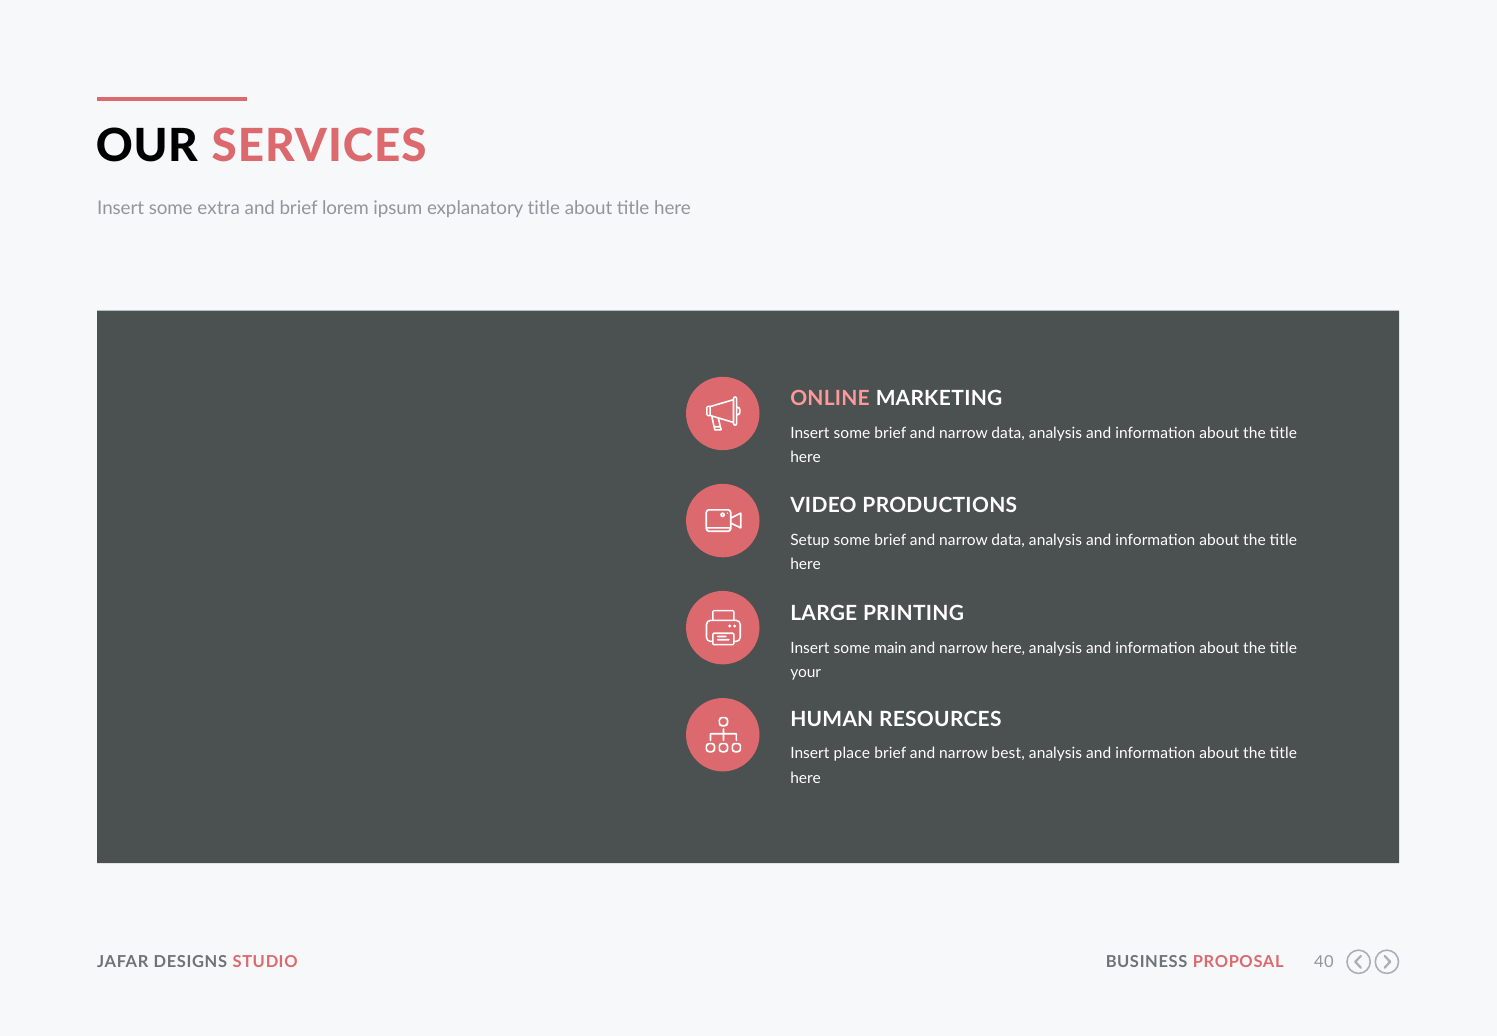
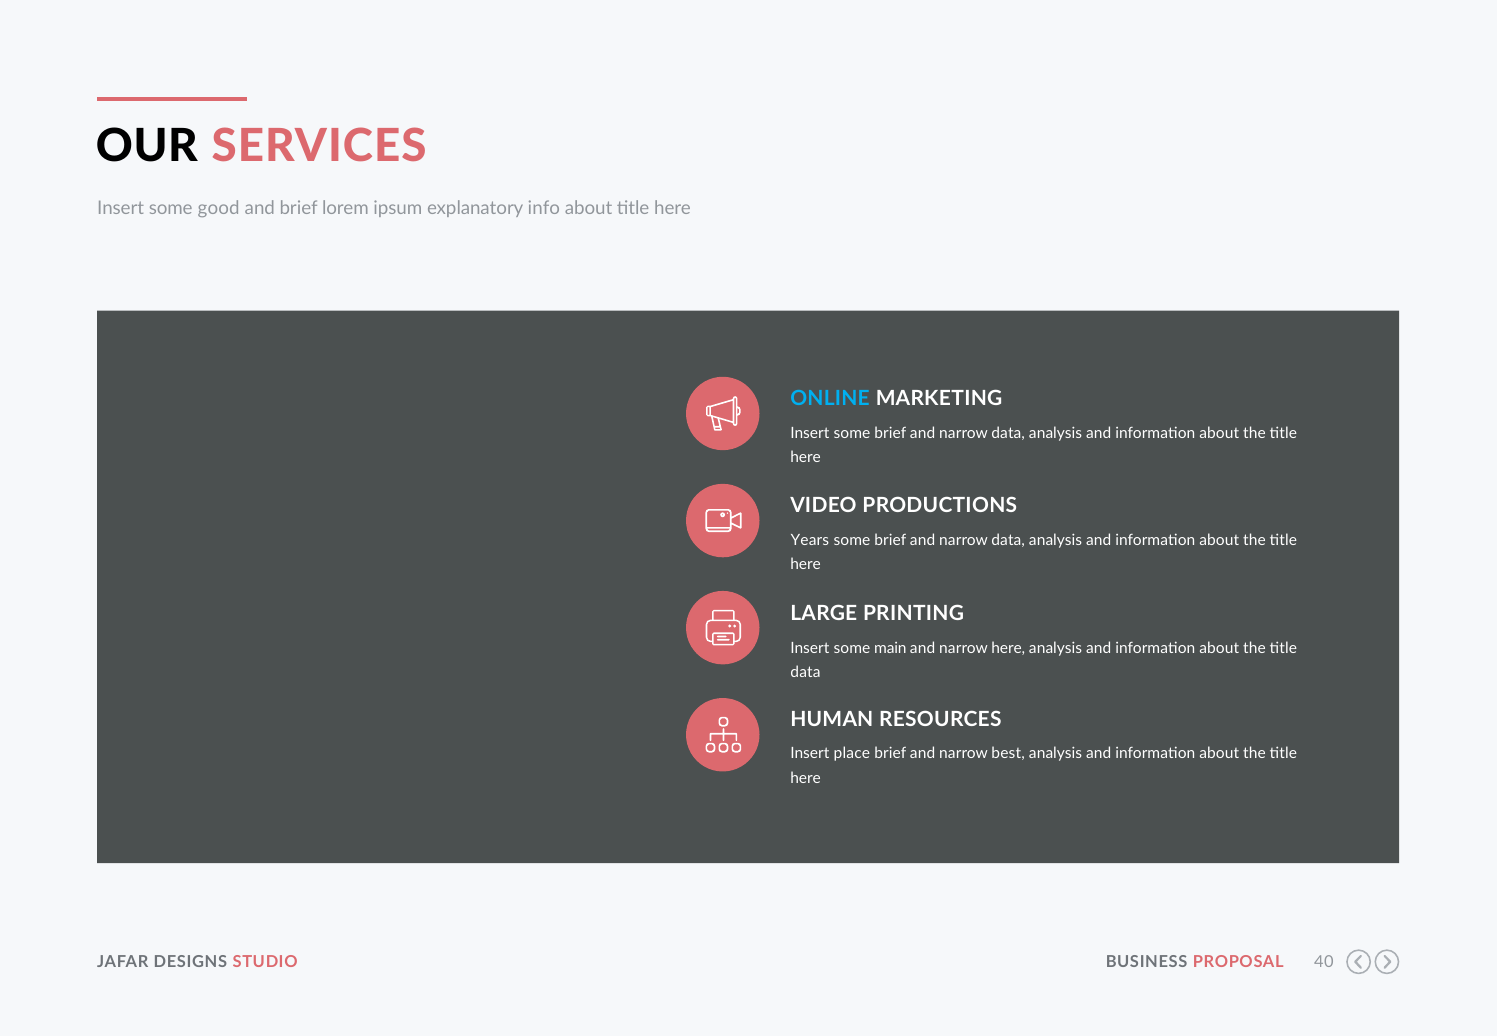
extra: extra -> good (219, 208)
explanatory title: title -> info (544, 208)
ONLINE colour: pink -> light blue (830, 399)
Setup: Setup -> Years (810, 541)
your: your -> data (806, 672)
